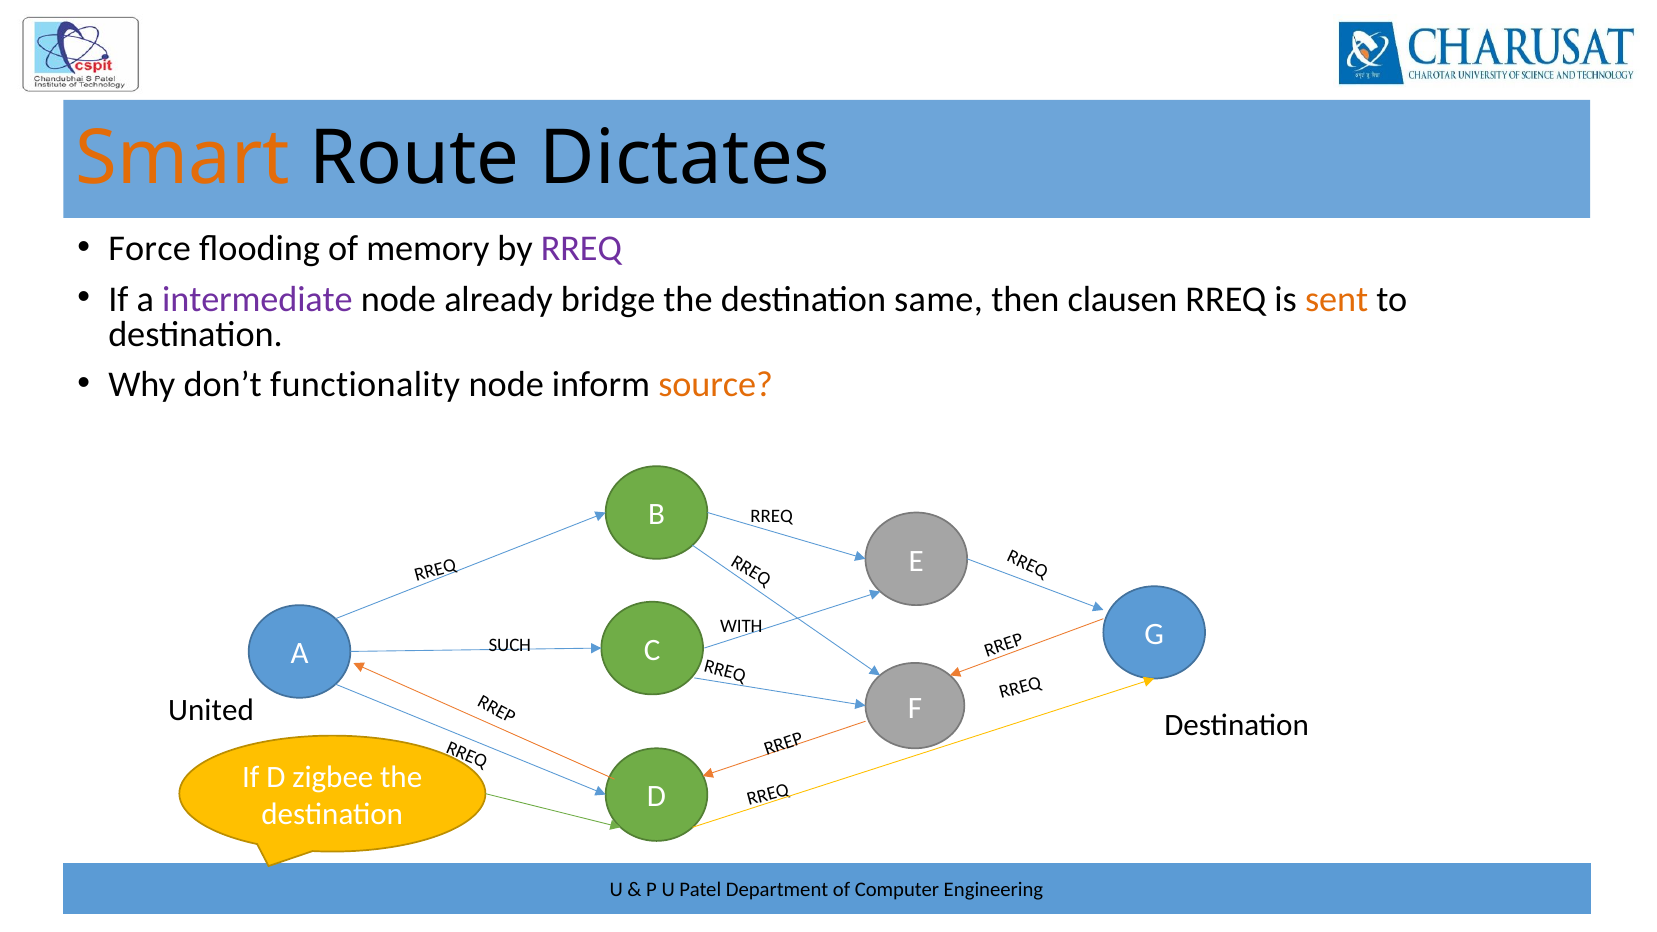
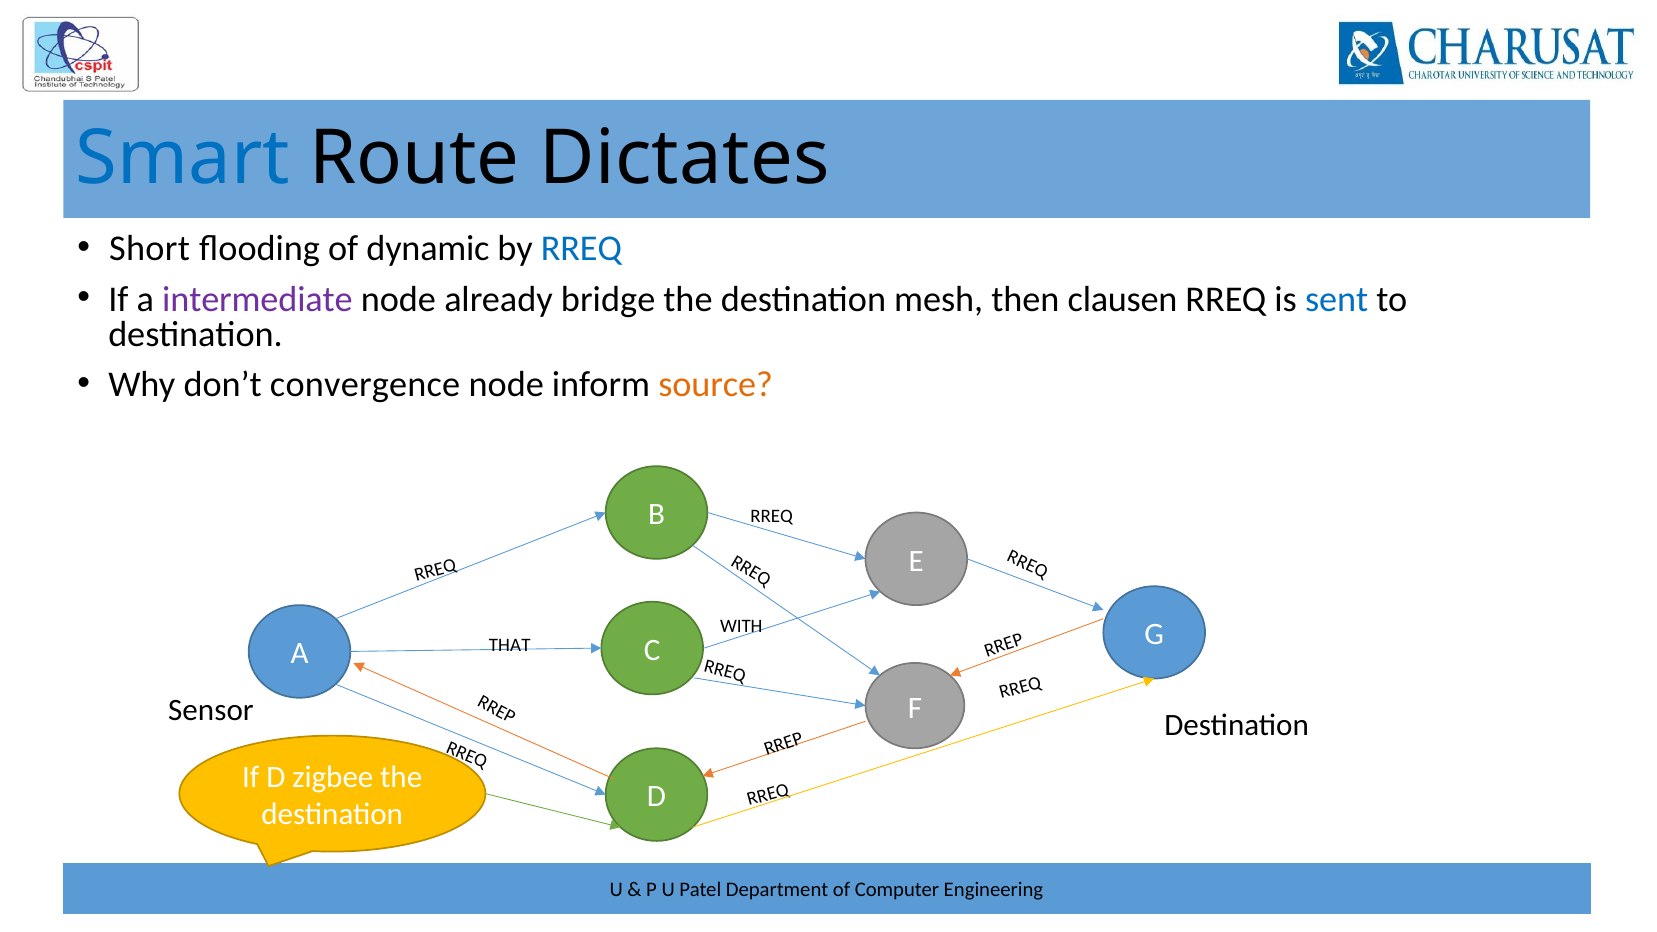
Smart colour: orange -> blue (183, 158)
Force: Force -> Short (150, 248)
memory: memory -> dynamic (428, 248)
RREQ colour: purple -> blue (581, 248)
same: same -> mesh (939, 299)
sent colour: orange -> blue (1337, 299)
functionality: functionality -> convergence (365, 385)
SUCH: SUCH -> THAT (510, 646)
United: United -> Sensor (211, 711)
